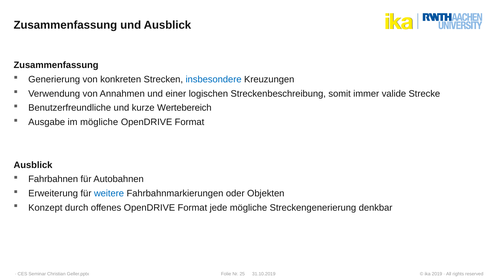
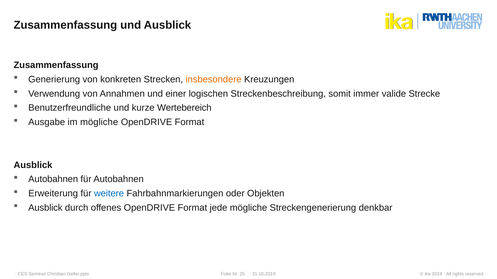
insbesondere colour: blue -> orange (214, 80)
Fahrbahnen: Fahrbahnen -> Autobahnen (53, 180)
Konzept: Konzept -> Ausblick (45, 208)
